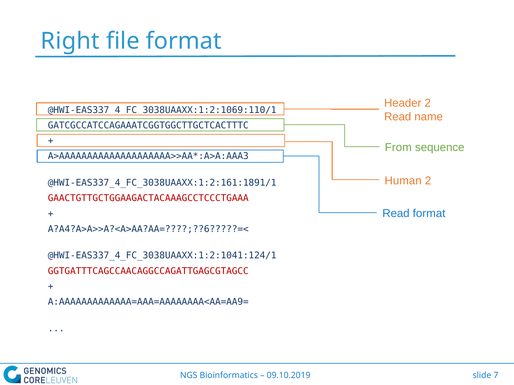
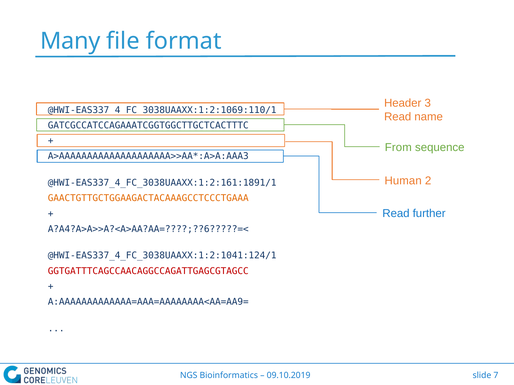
Right: Right -> Many (70, 41)
Header 2: 2 -> 3 (428, 103)
GAACTGTTGCTGGAAGACTACAAAGCCTCCCTGAAA colour: red -> orange (148, 198)
Read format: format -> further (429, 214)
